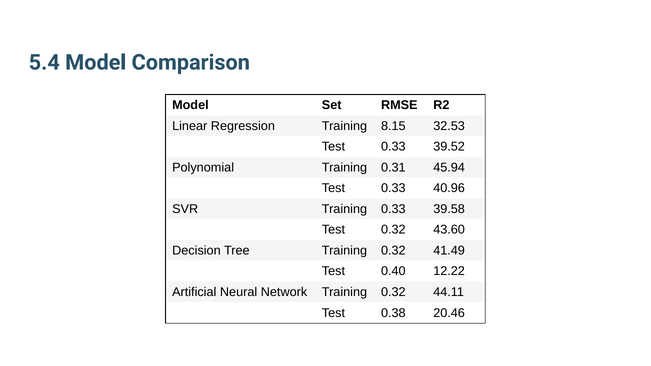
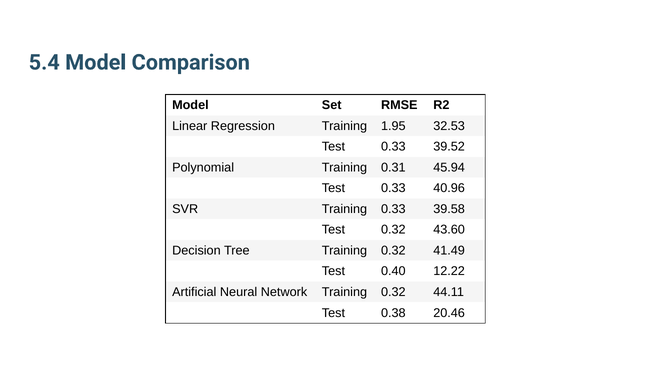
8.15: 8.15 -> 1.95 (393, 126)
